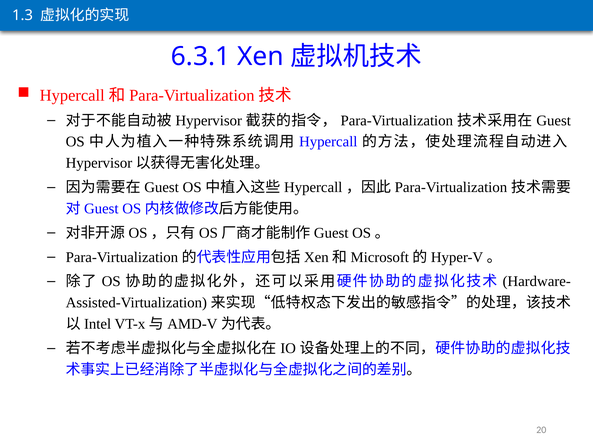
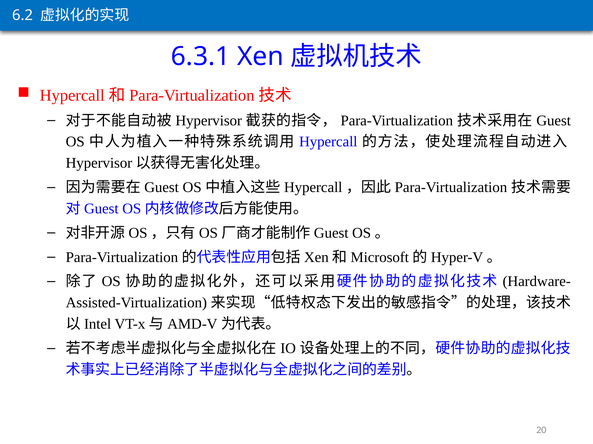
1.3: 1.3 -> 6.2 (23, 15)
